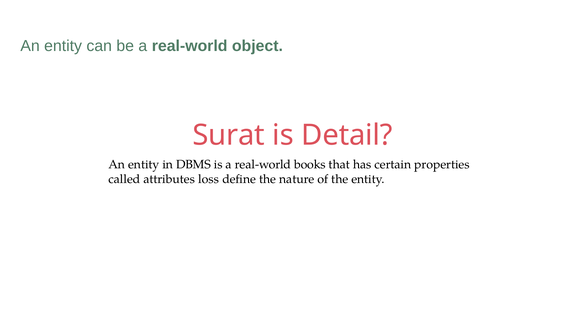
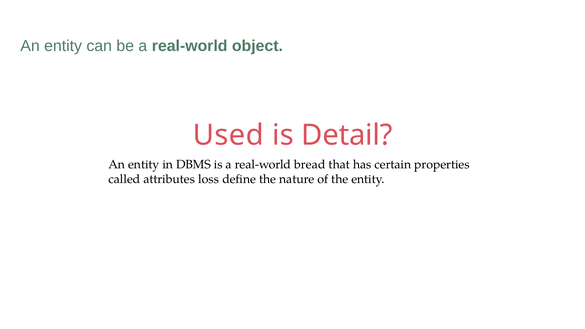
Surat: Surat -> Used (228, 135)
books: books -> bread (310, 164)
